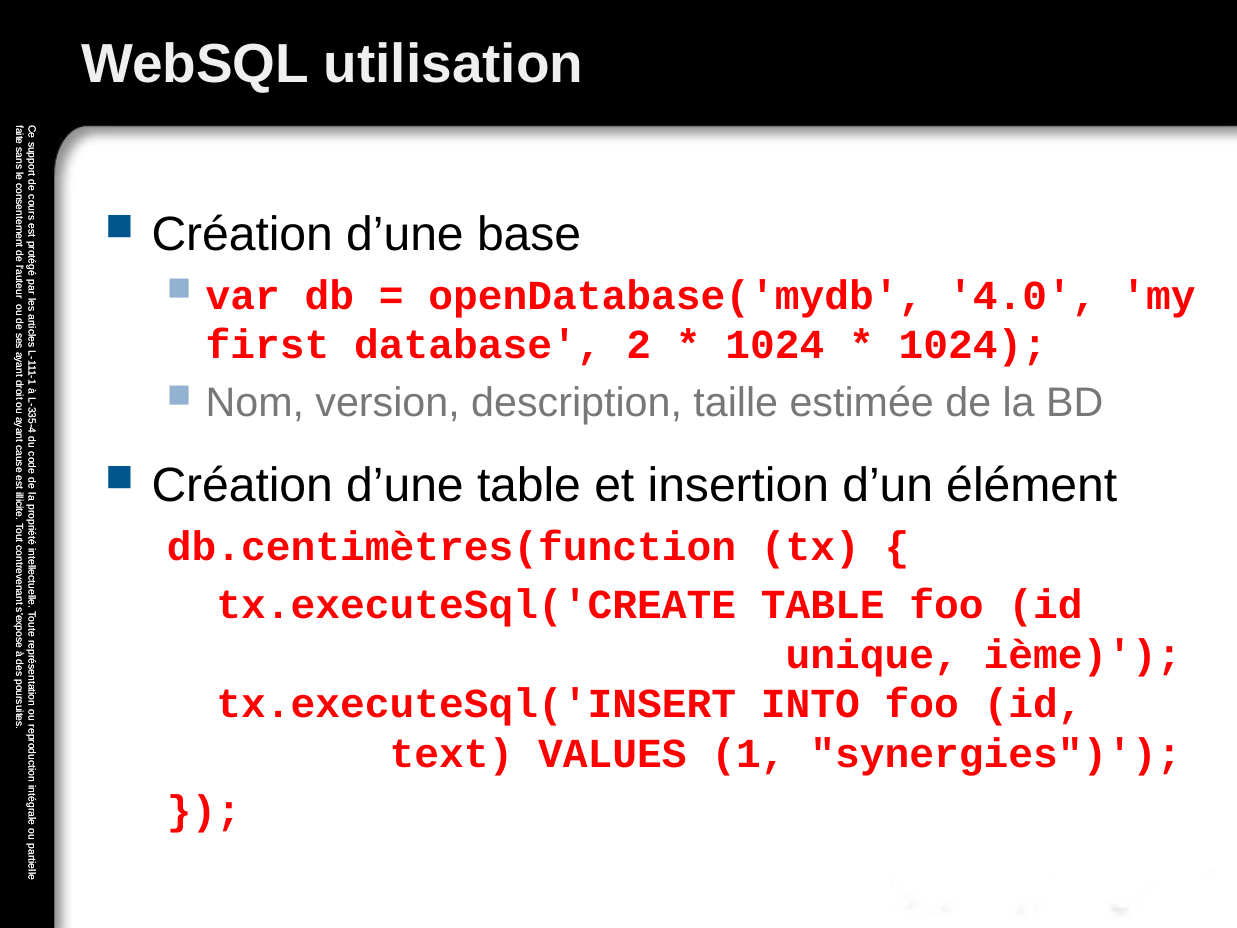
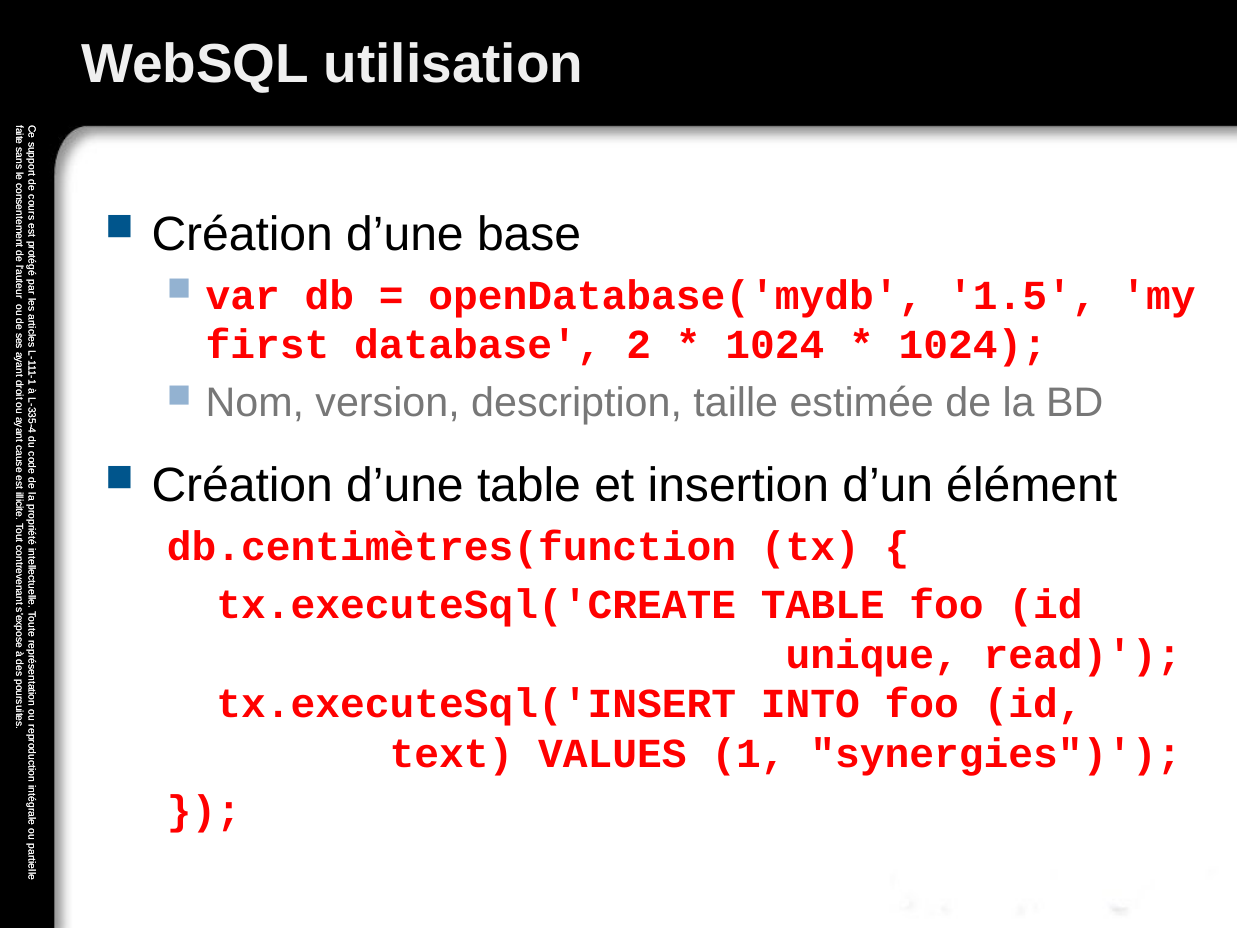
4.0: 4.0 -> 1.5 (1022, 296)
ième: ième -> read (1083, 654)
